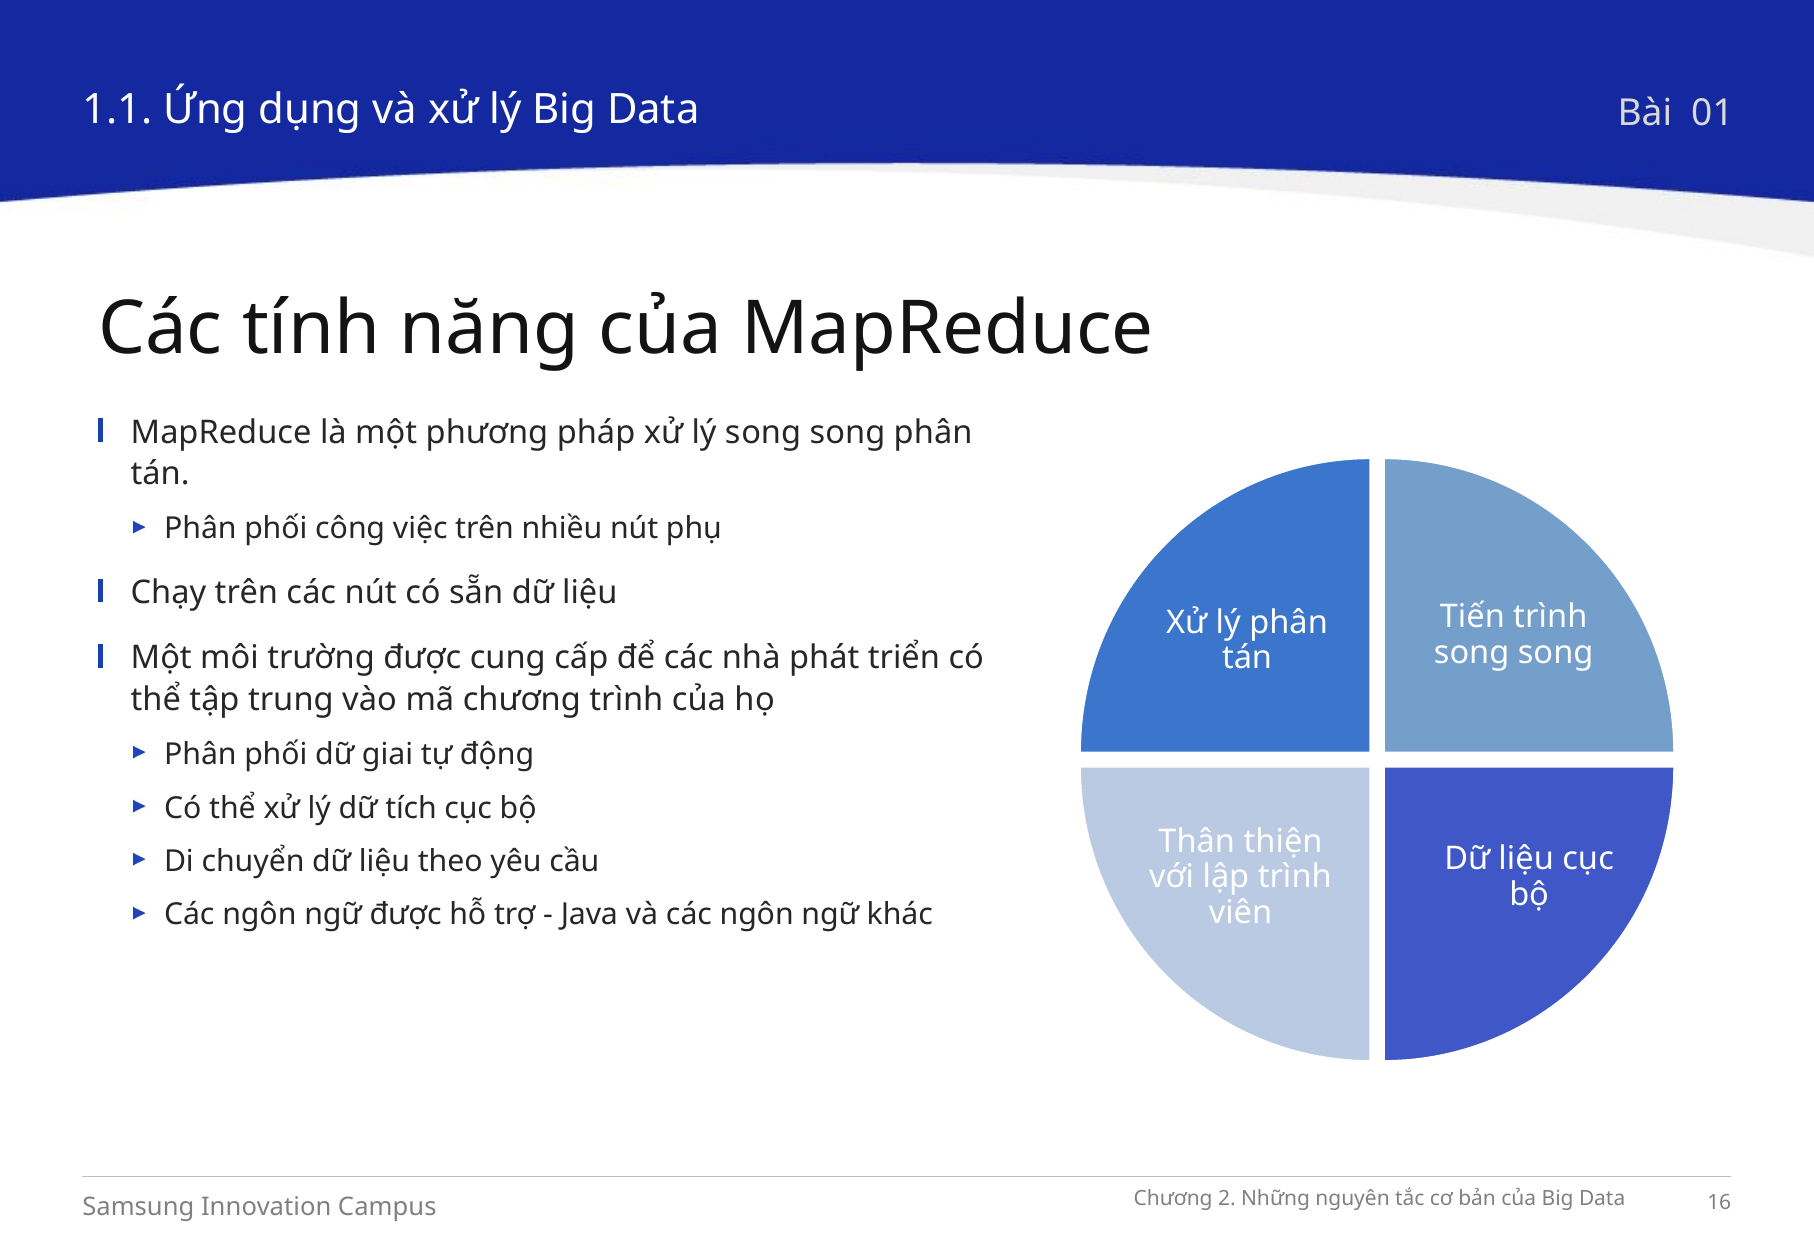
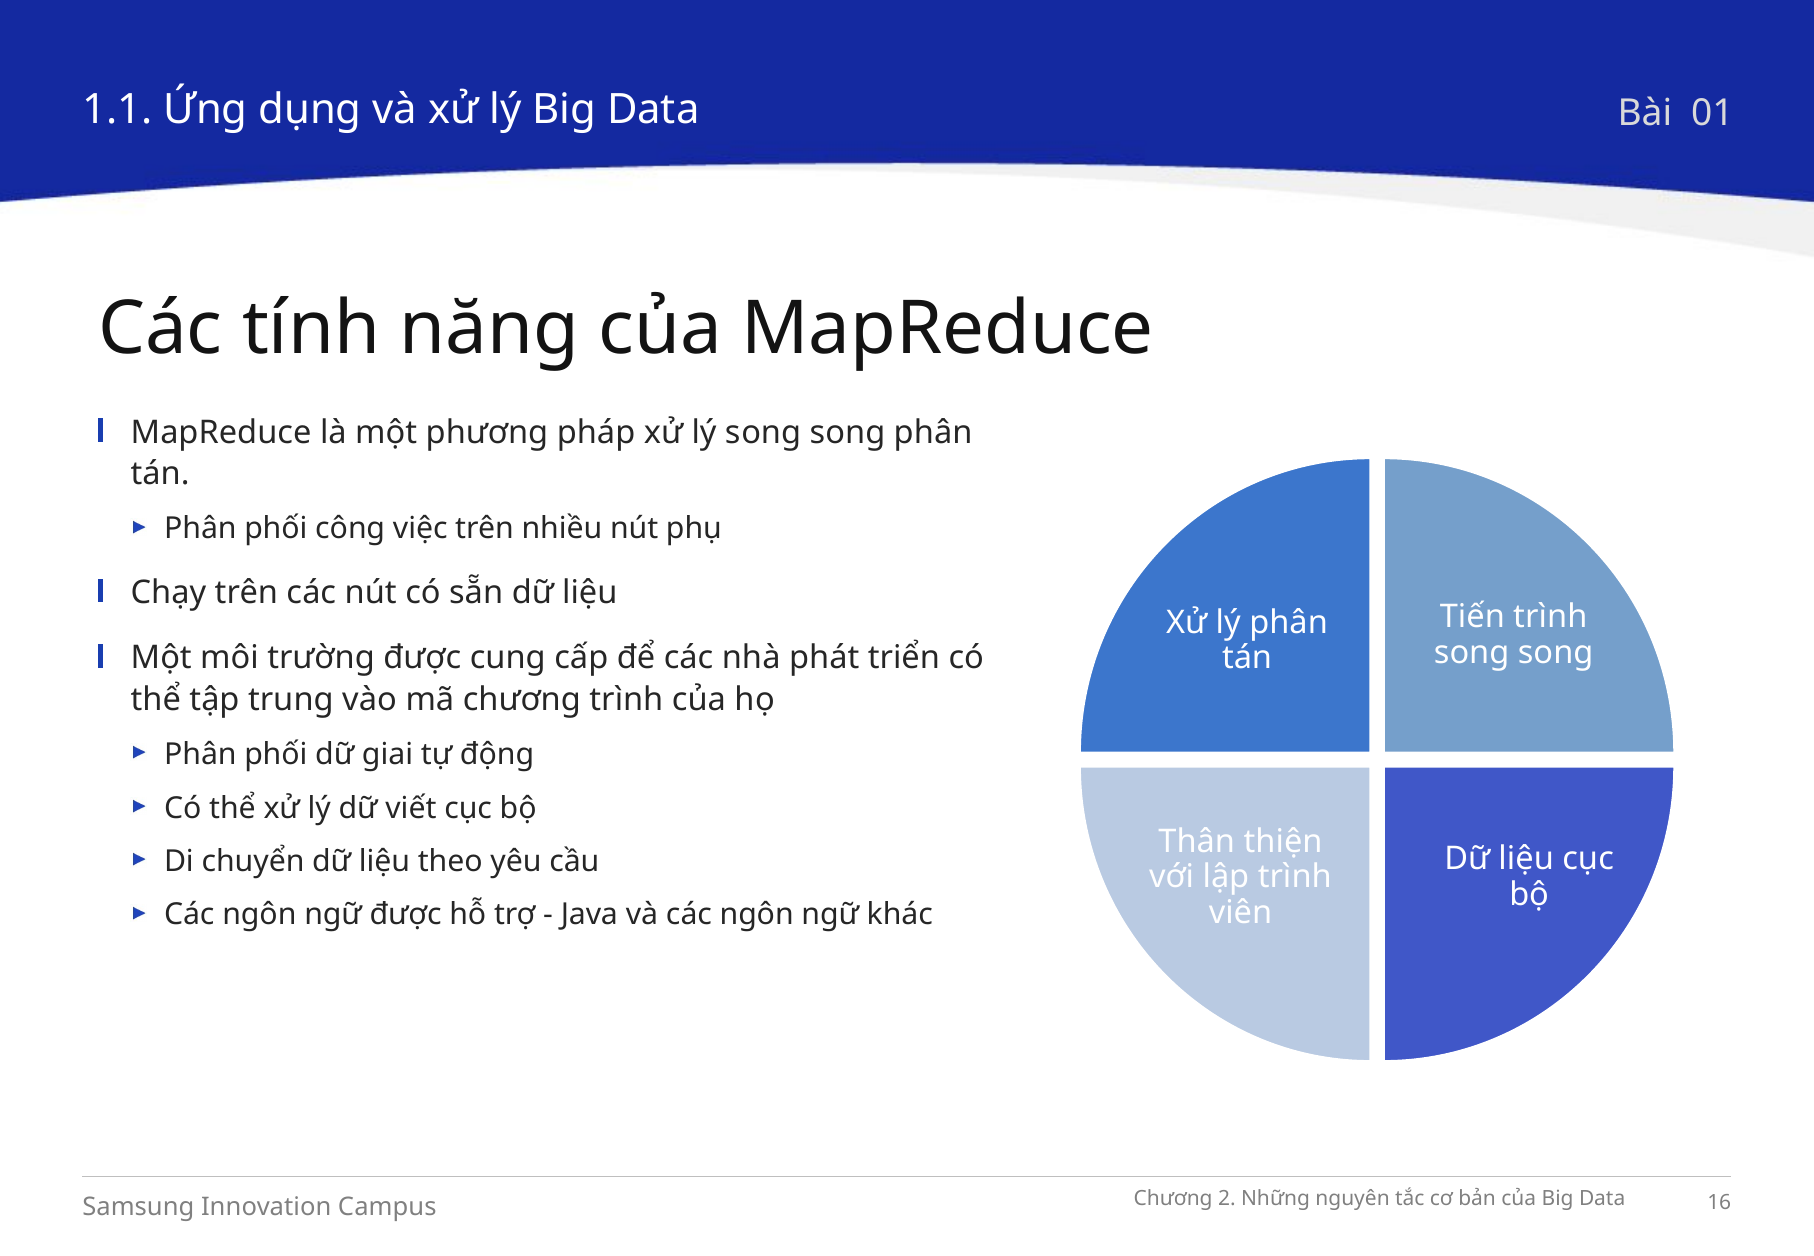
tích: tích -> viết (411, 808)
